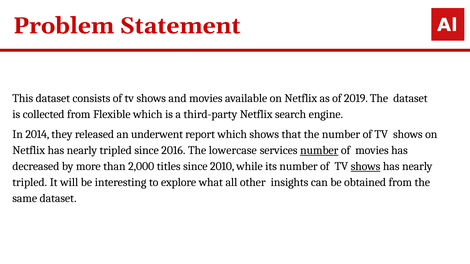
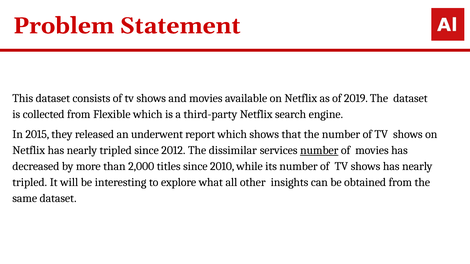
2014: 2014 -> 2015 (37, 134)
2016: 2016 -> 2012 (173, 150)
lowercase: lowercase -> dissimilar (233, 150)
shows underline: present -> none (366, 167)
